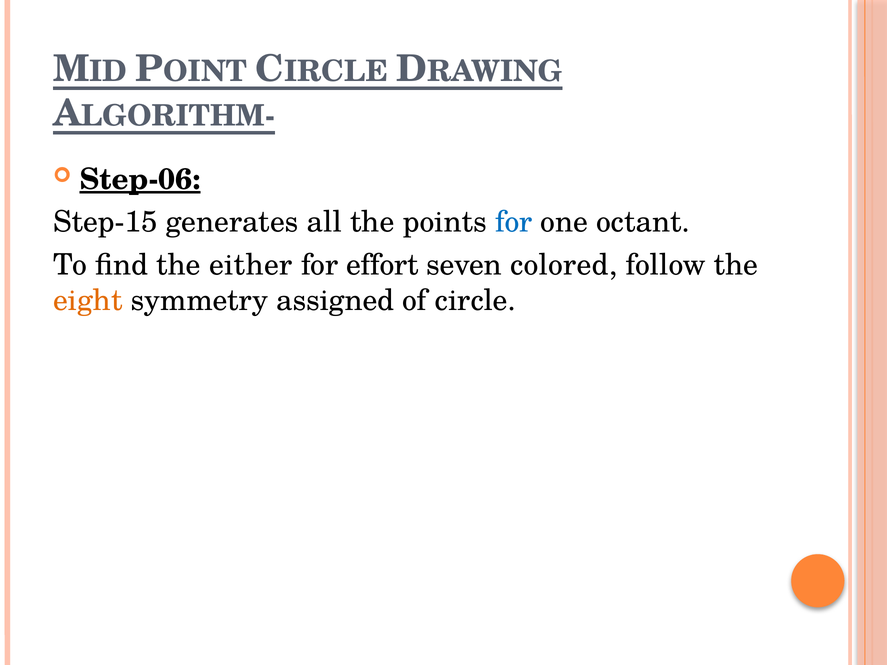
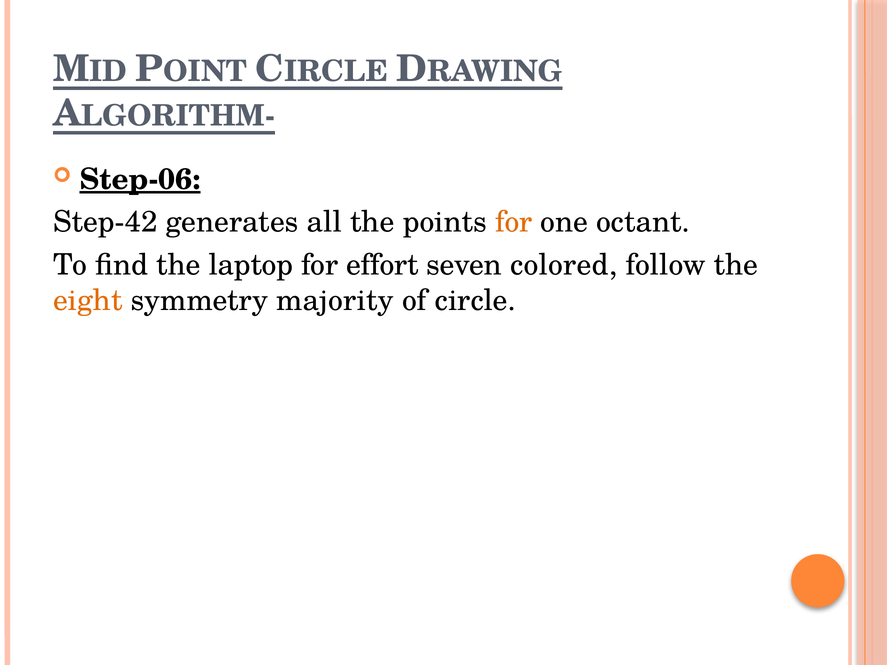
Step-15: Step-15 -> Step-42 (105, 222)
for colour: blue -> orange (514, 222)
either: either -> laptop (251, 265)
assigned: assigned -> majority (335, 301)
